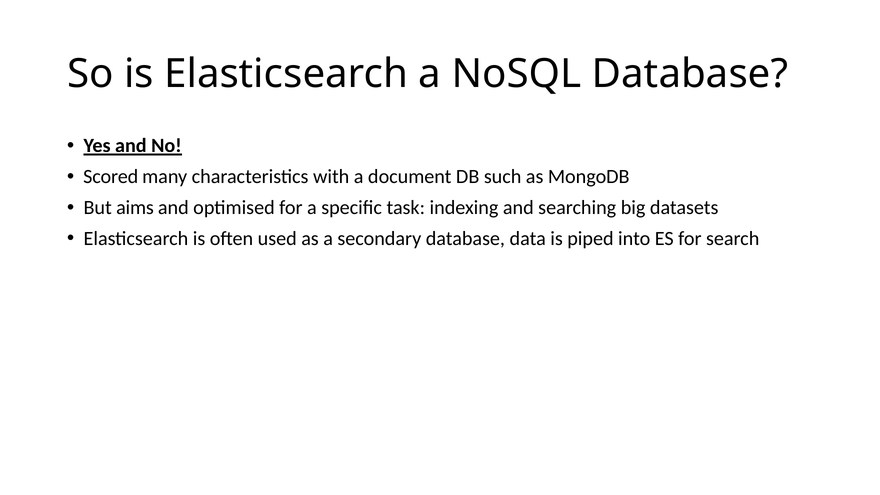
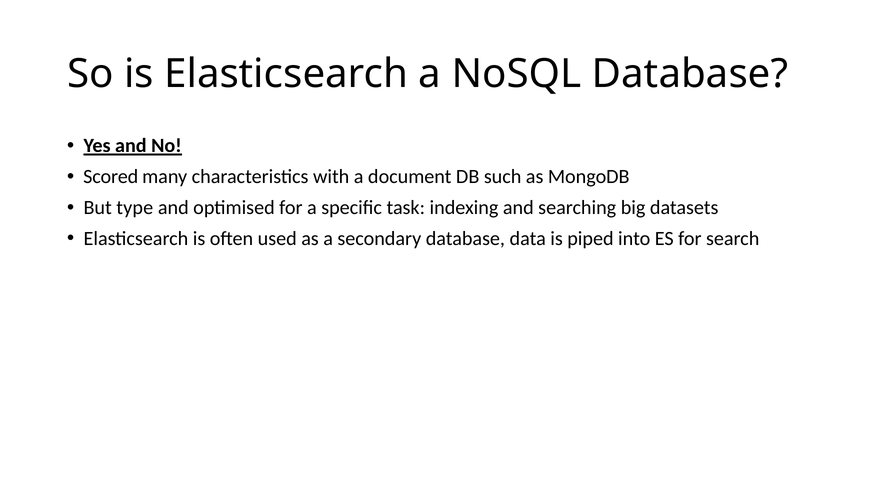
aims: aims -> type (135, 208)
